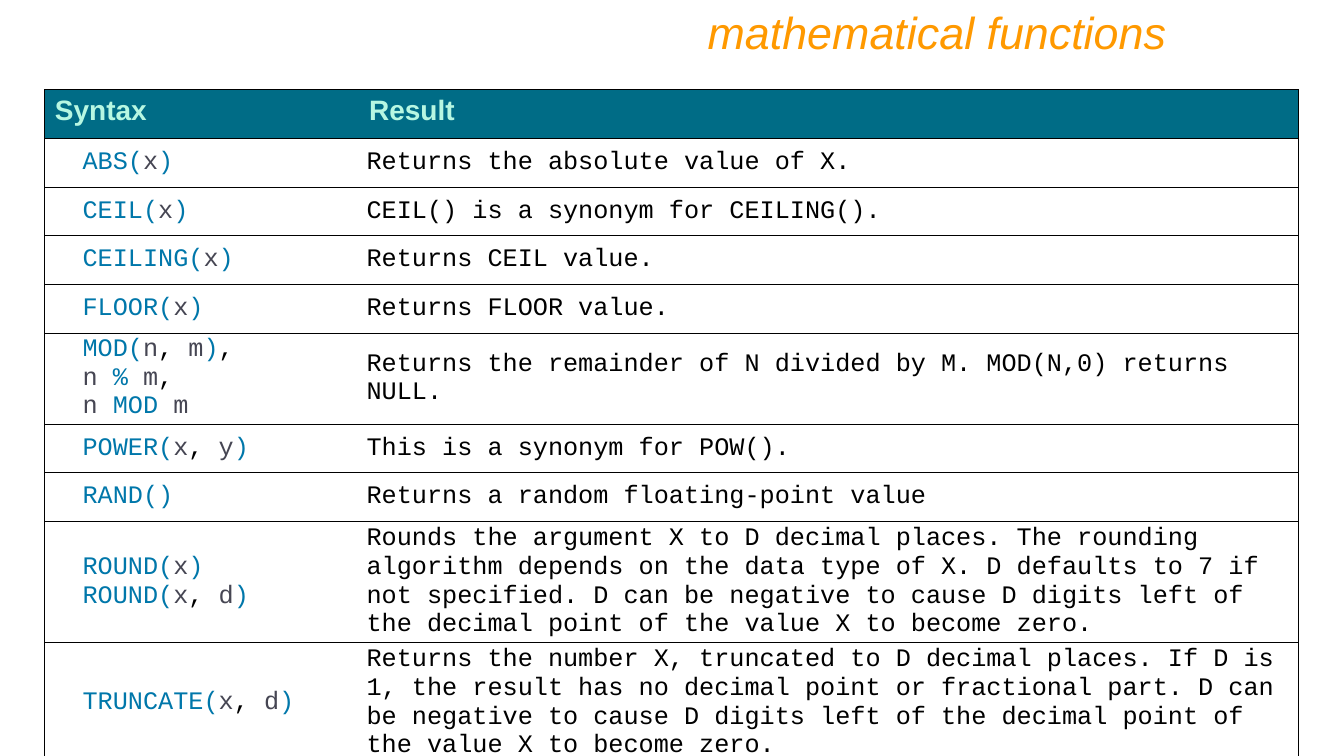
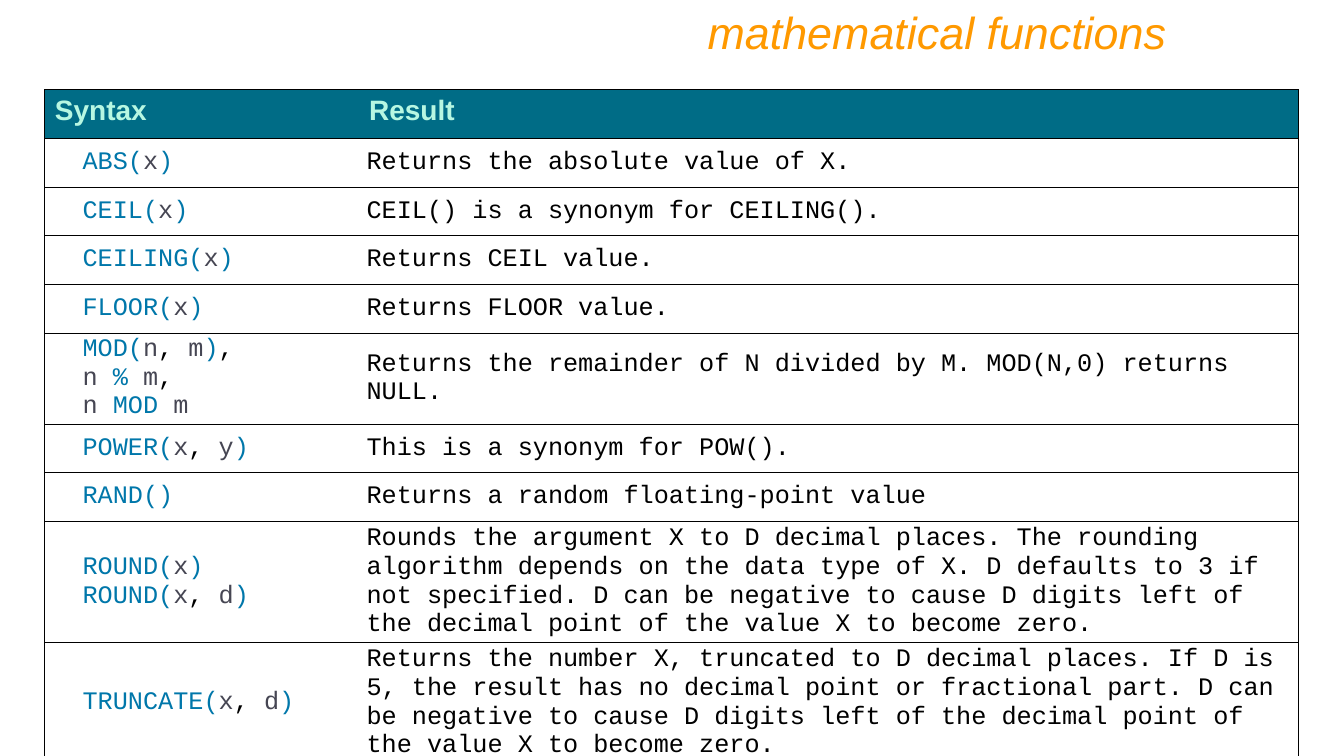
7: 7 -> 3 (1206, 566)
1: 1 -> 5 (382, 687)
